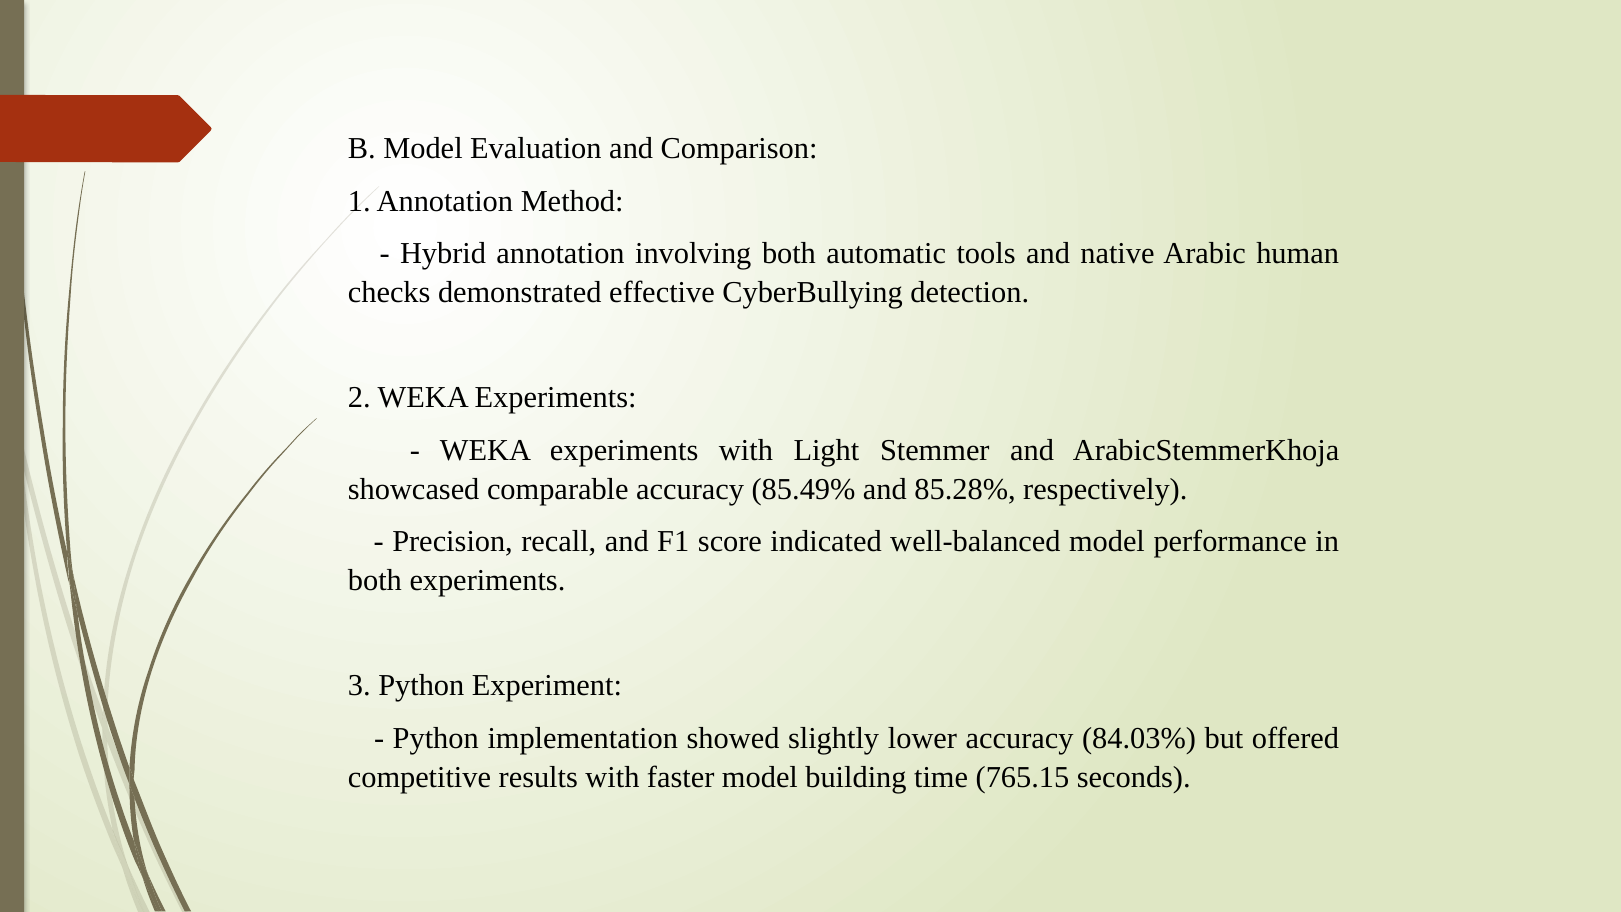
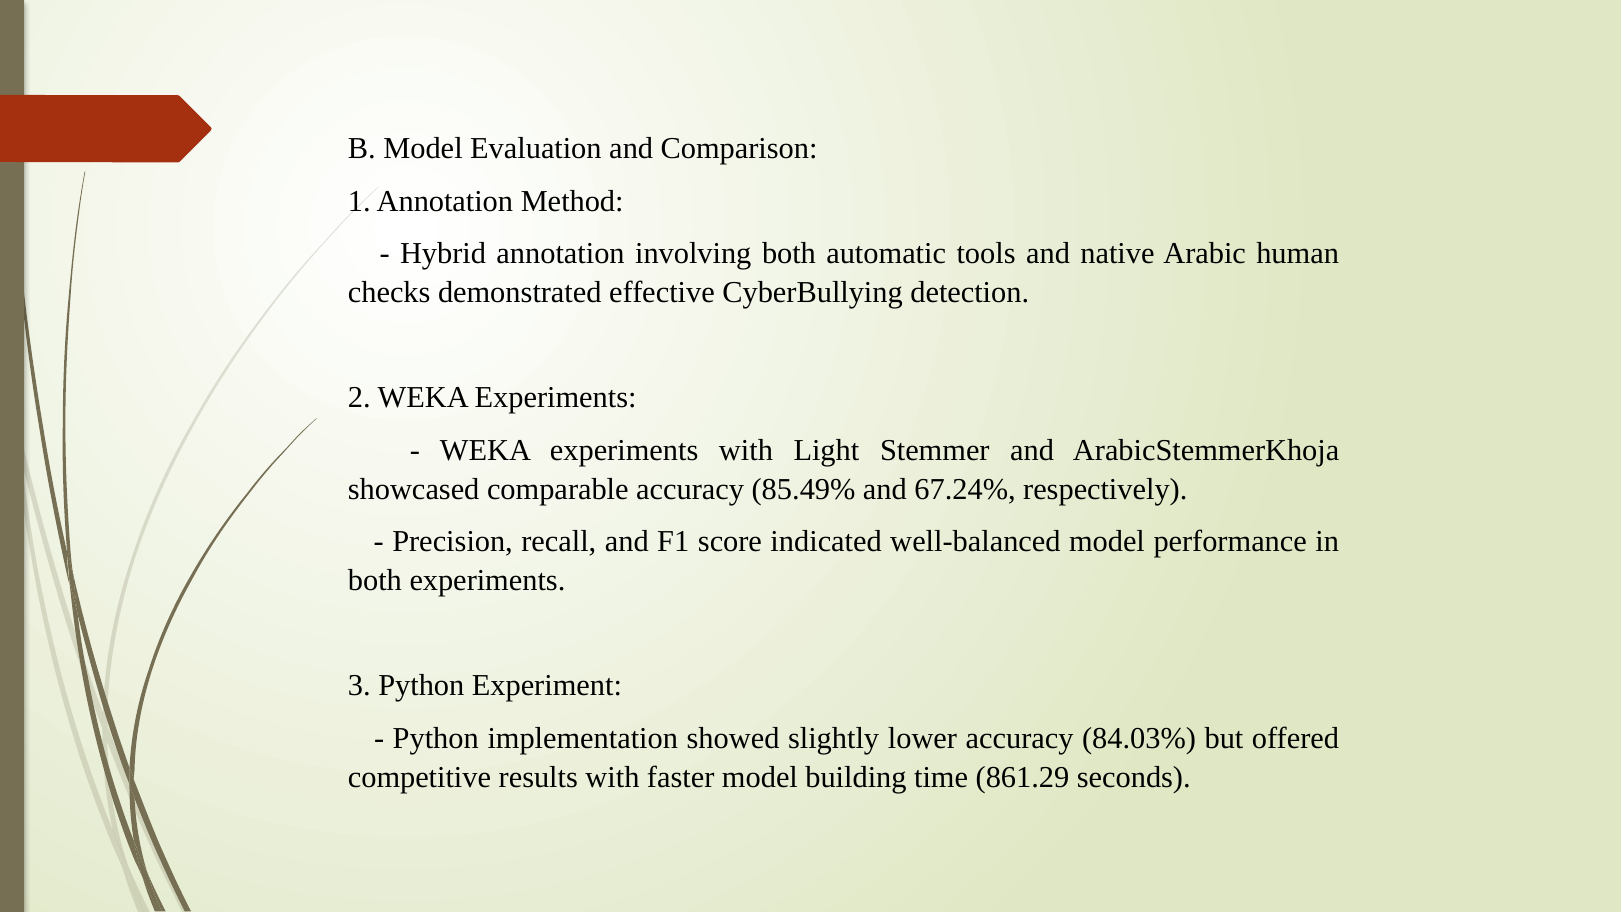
85.28%: 85.28% -> 67.24% (965, 489)
765.15: 765.15 -> 861.29 (1023, 777)
